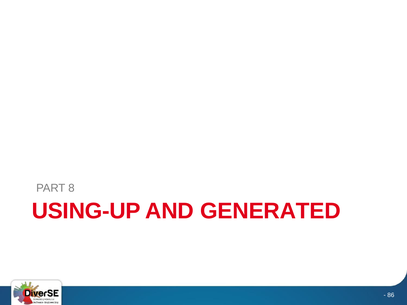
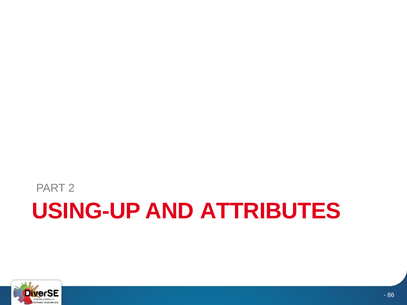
8: 8 -> 2 (71, 188)
GENERATED: GENERATED -> ATTRIBUTES (271, 211)
